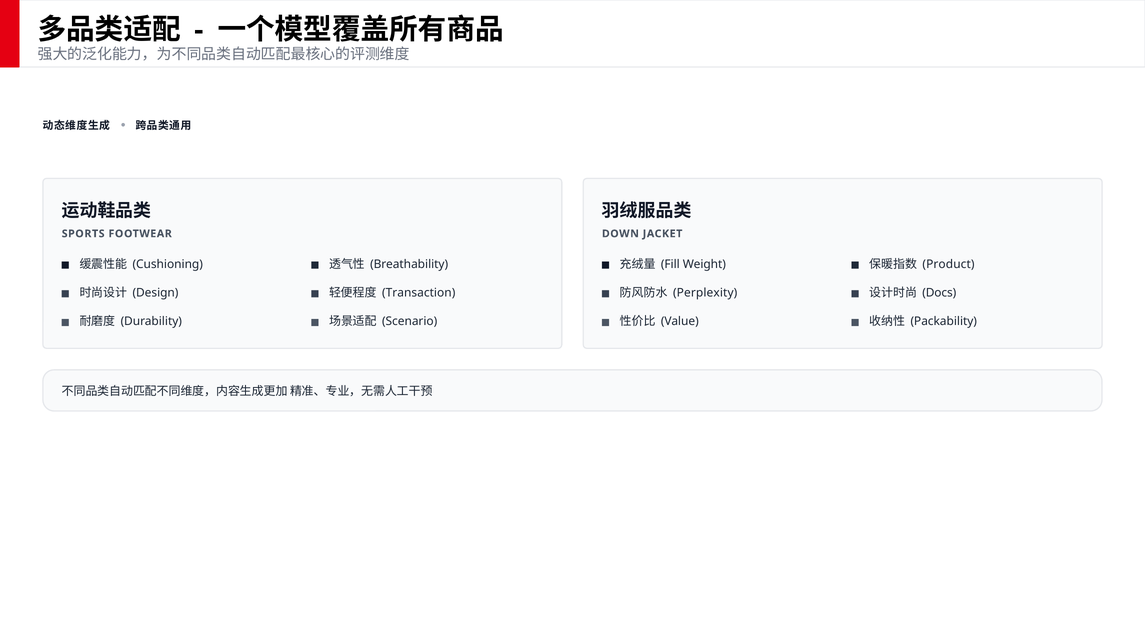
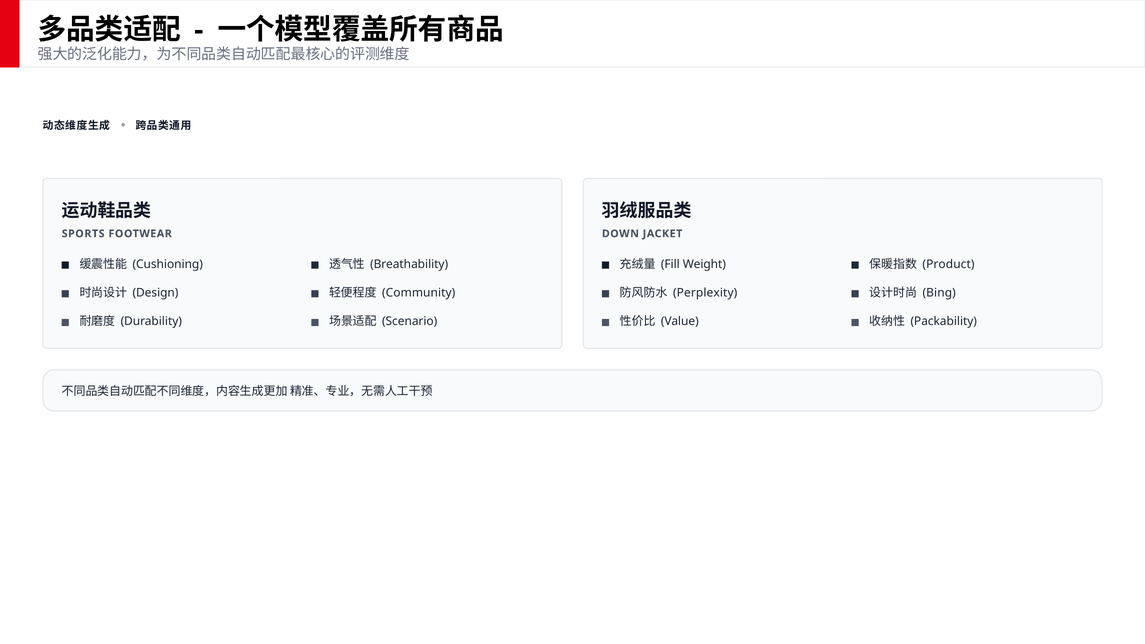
Transaction: Transaction -> Community (419, 293)
Docs: Docs -> Bing (939, 293)
